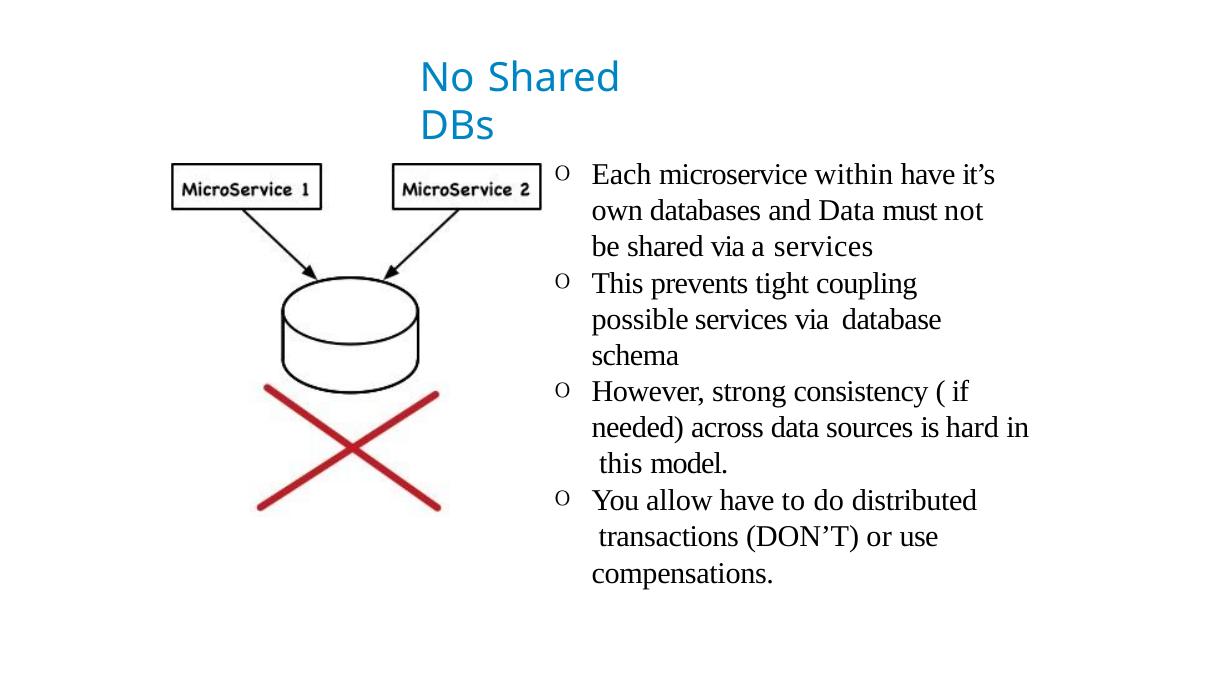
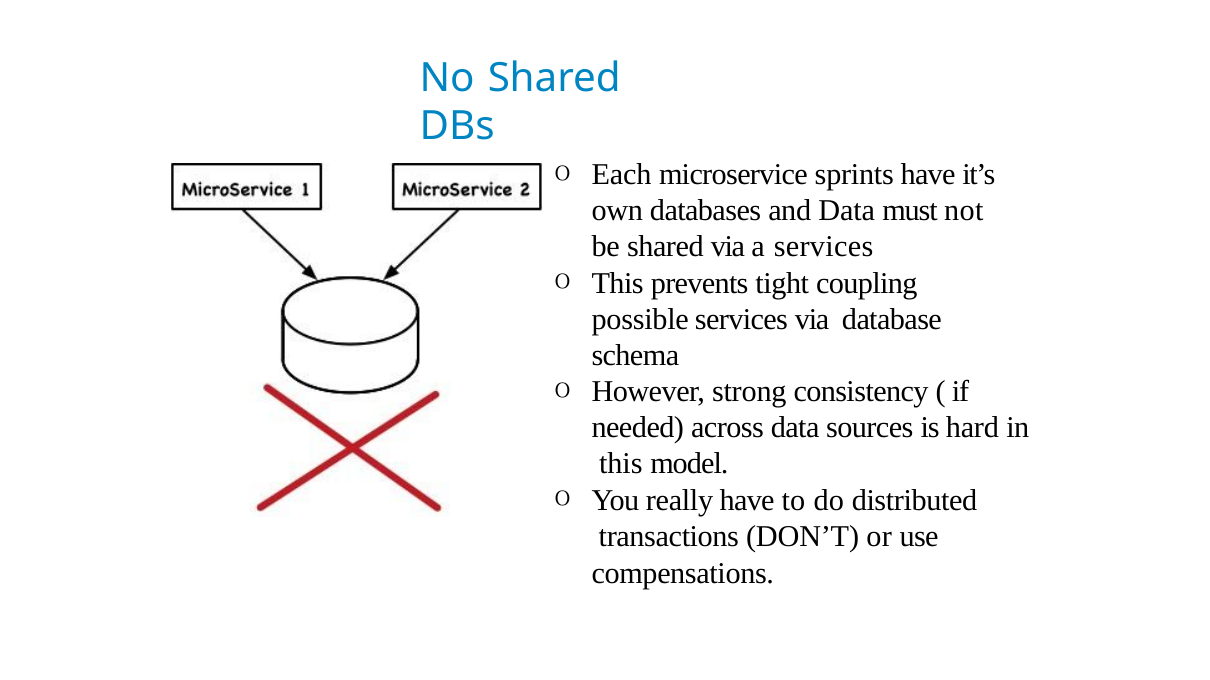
within: within -> sprints (854, 175)
allow: allow -> really (680, 501)
